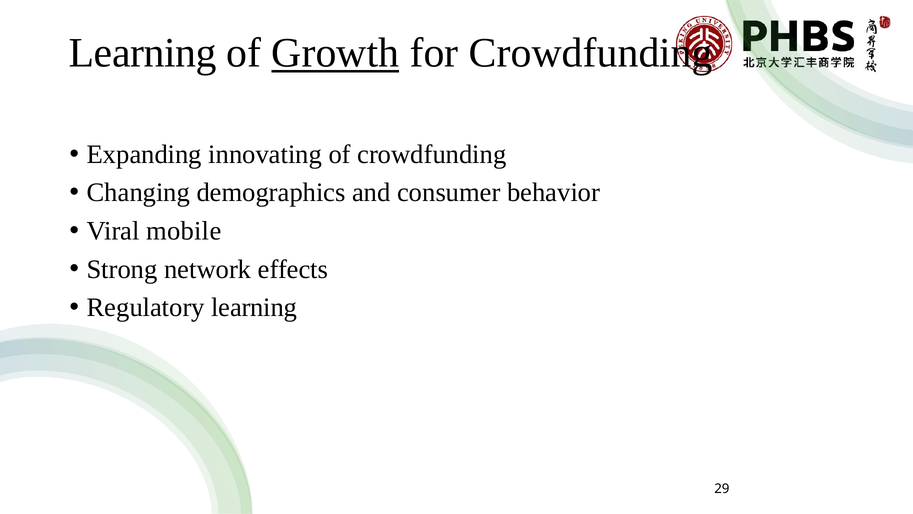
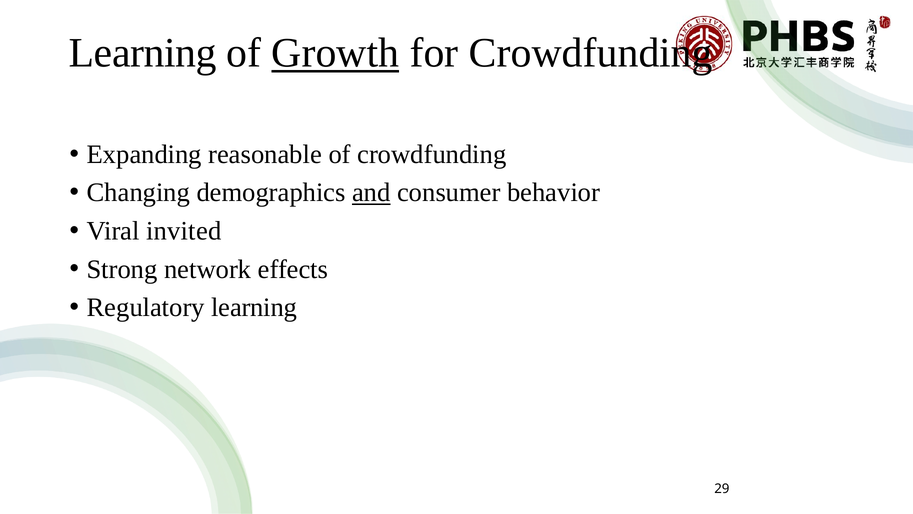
innovating: innovating -> reasonable (265, 154)
and underline: none -> present (371, 193)
mobile: mobile -> invited (184, 231)
